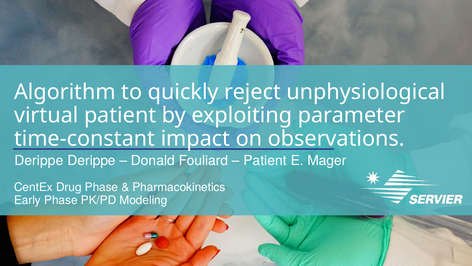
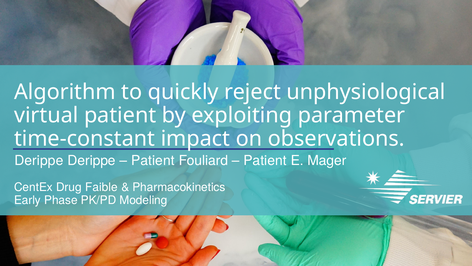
Donald: Donald -> Patient (153, 160)
Drug Phase: Phase -> Faible (101, 187)
